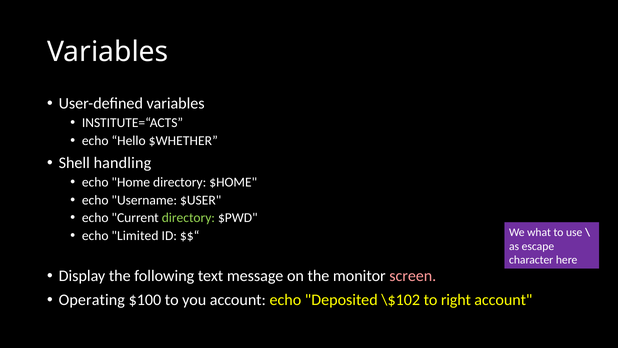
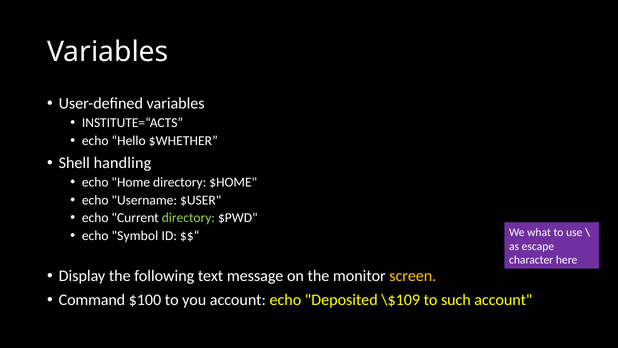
Limited: Limited -> Symbol (135, 236)
screen colour: pink -> yellow (413, 276)
Operating: Operating -> Command (92, 300)
\$102: \$102 -> \$109 (401, 300)
right: right -> such (456, 300)
